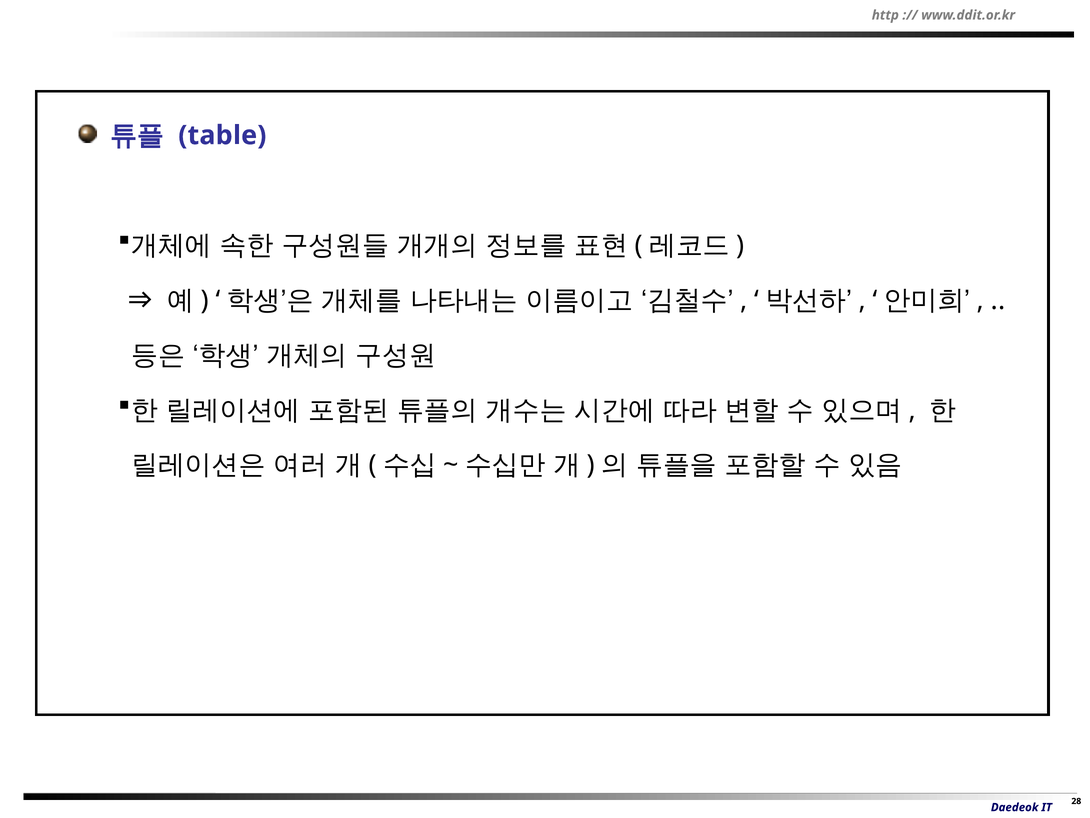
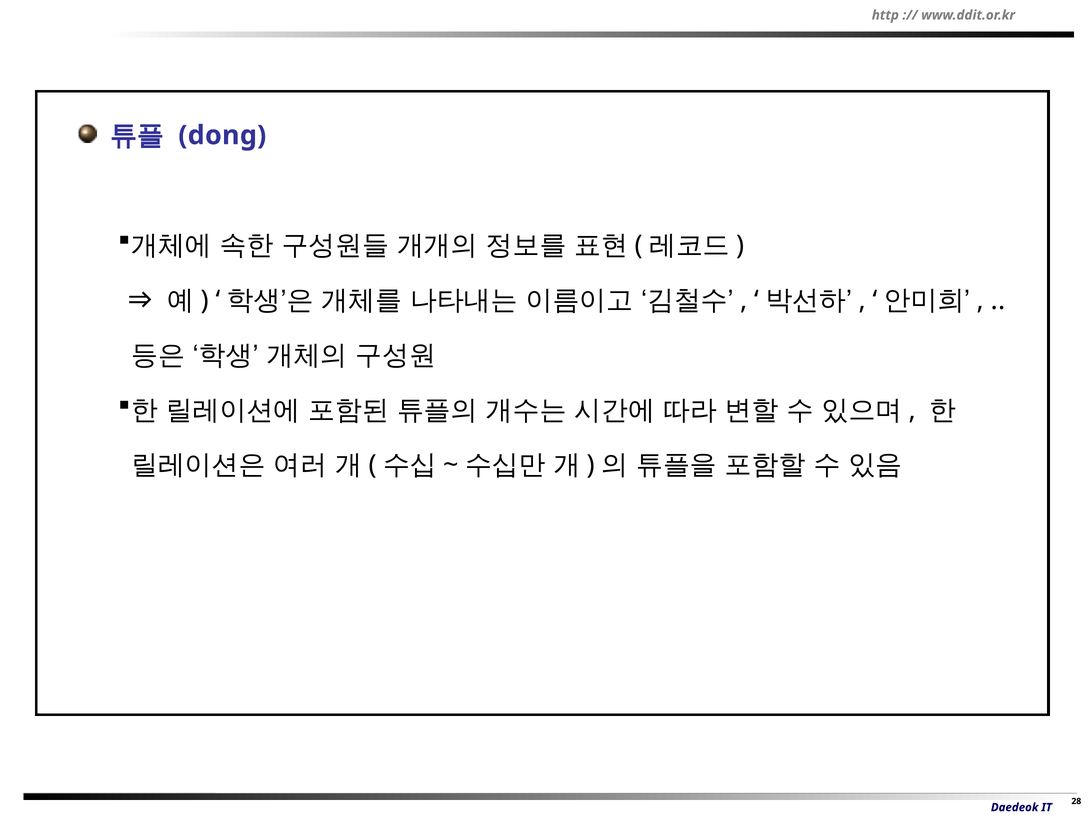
table: table -> dong (222, 135)
